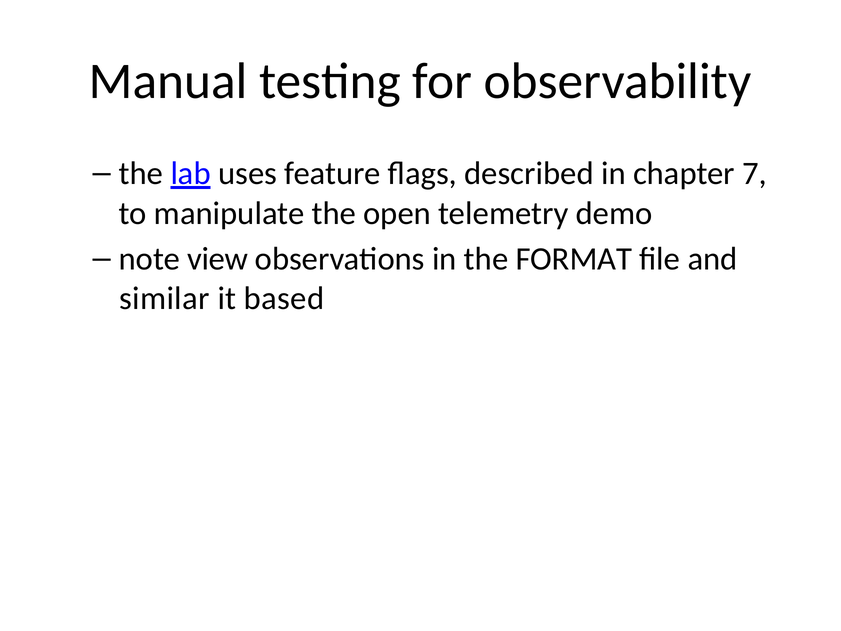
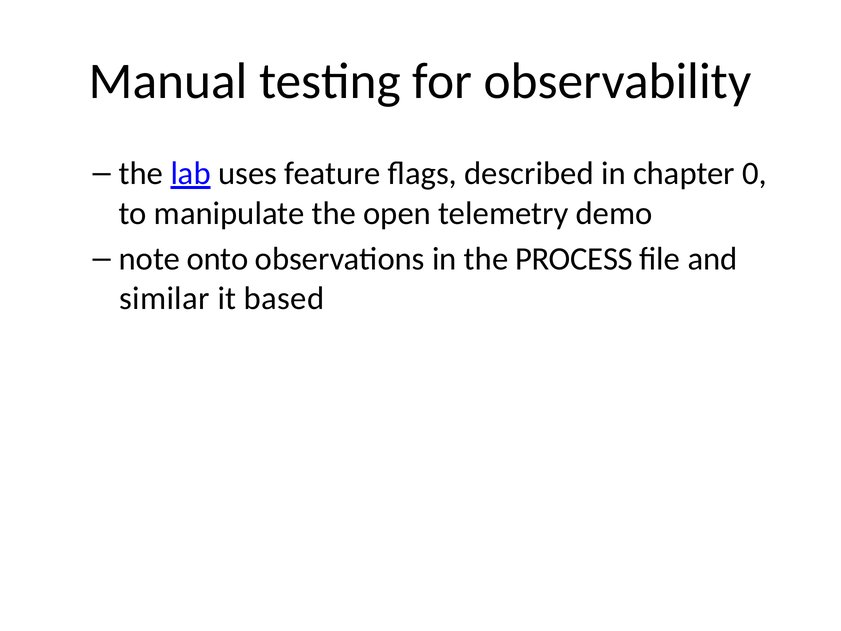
7: 7 -> 0 (755, 173)
view: view -> onto (218, 259)
FORMAT: FORMAT -> PROCESS (574, 259)
